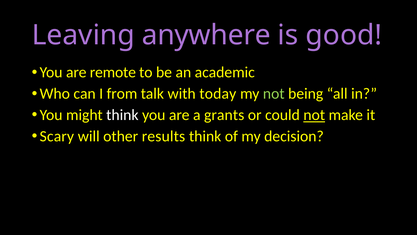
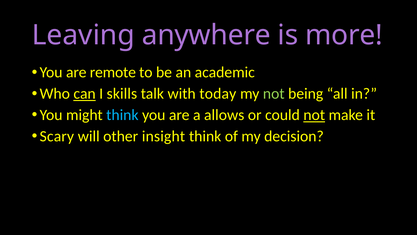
good: good -> more (344, 35)
can underline: none -> present (85, 94)
from: from -> skills (122, 94)
think colour: white -> light blue (122, 115)
grants: grants -> allows (224, 115)
results: results -> insight (163, 136)
